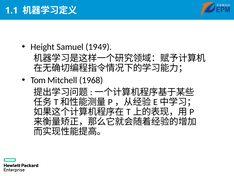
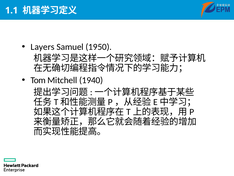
Height: Height -> Layers (43, 47)
1949: 1949 -> 1950 (99, 47)
1968: 1968 -> 1940 (91, 80)
